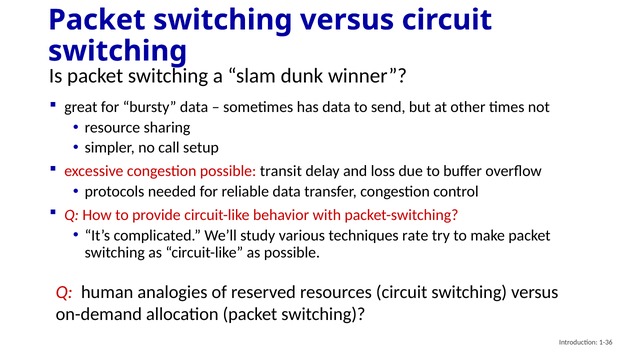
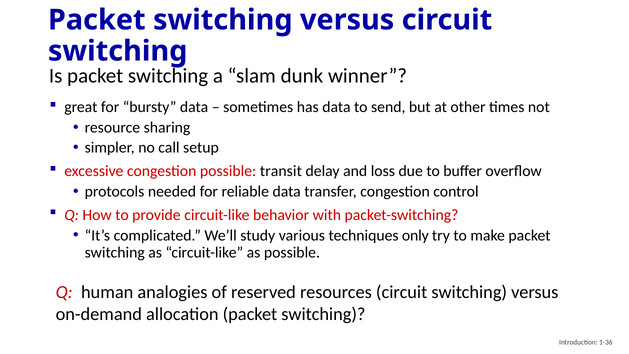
rate: rate -> only (415, 235)
